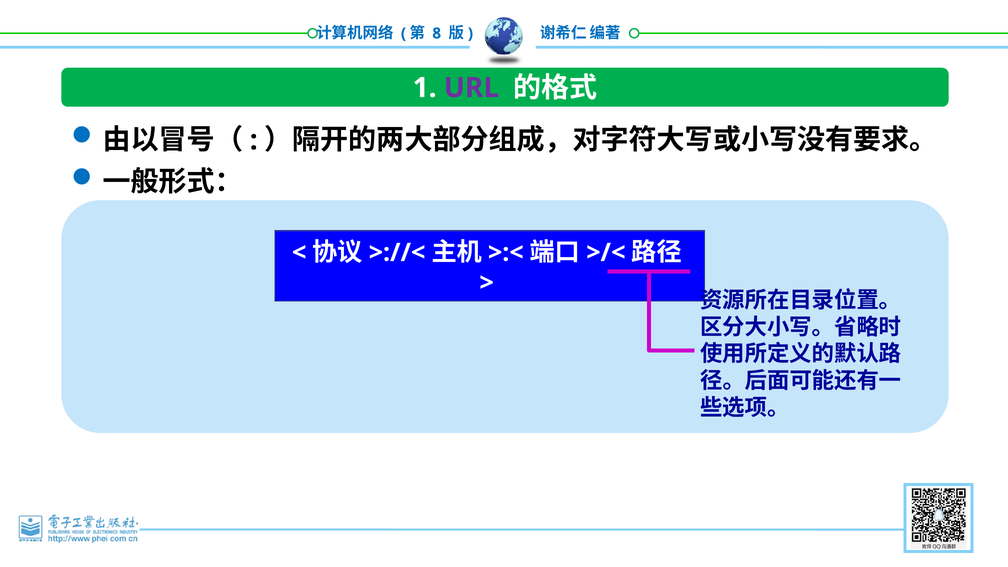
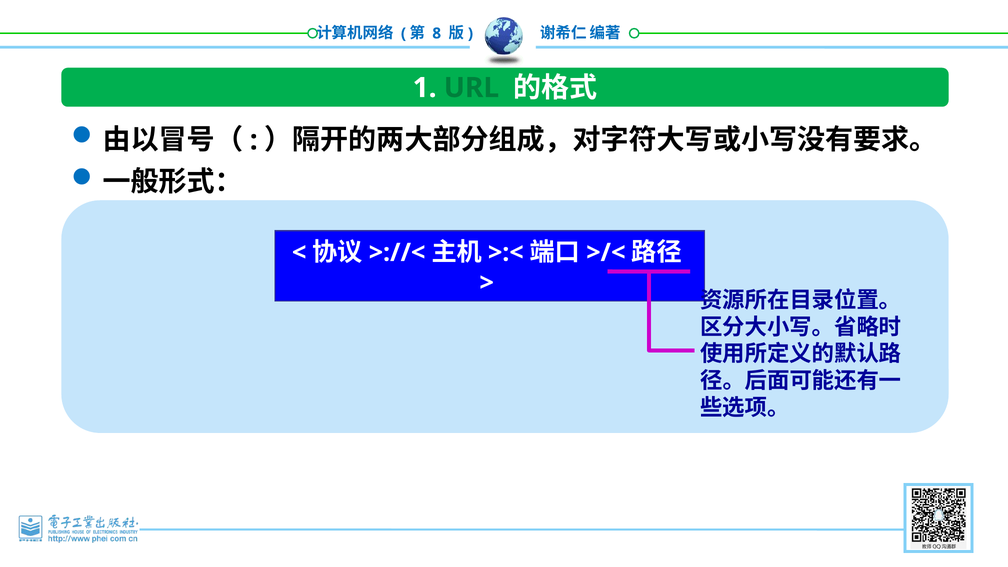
URL colour: purple -> green (471, 88)
